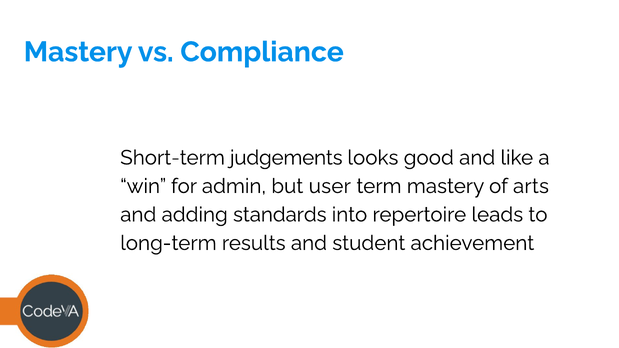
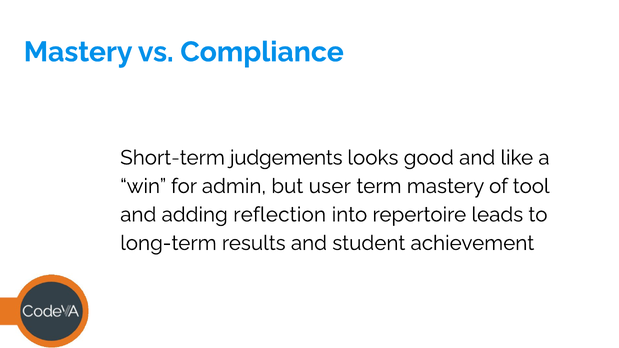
arts: arts -> tool (531, 186)
standards: standards -> reflection (280, 215)
